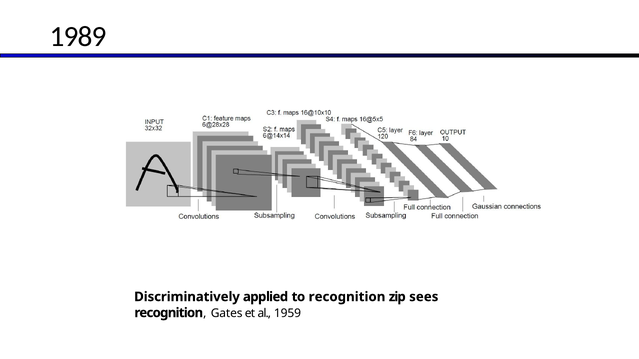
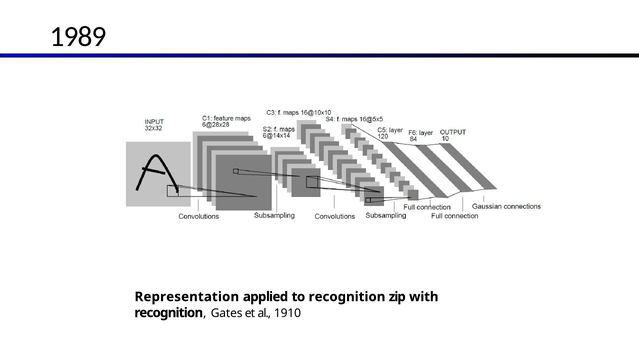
Discriminatively: Discriminatively -> Representation (187, 297)
sees: sees -> with (424, 297)
1959: 1959 -> 1910 (287, 314)
